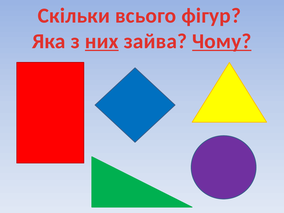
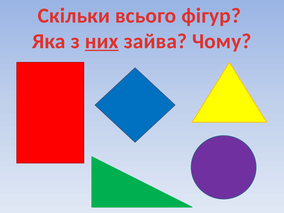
Чому underline: present -> none (222, 41)
